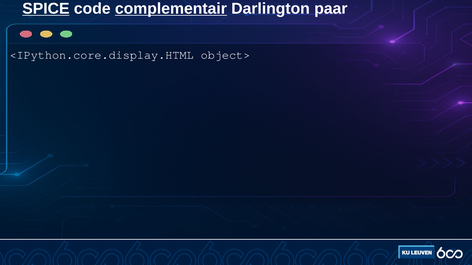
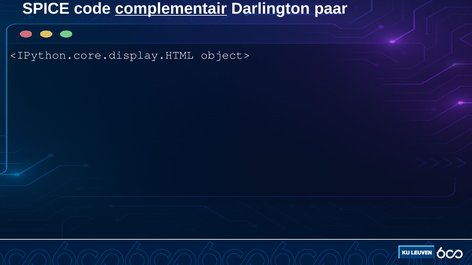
SPICE underline: present -> none (46, 9)
